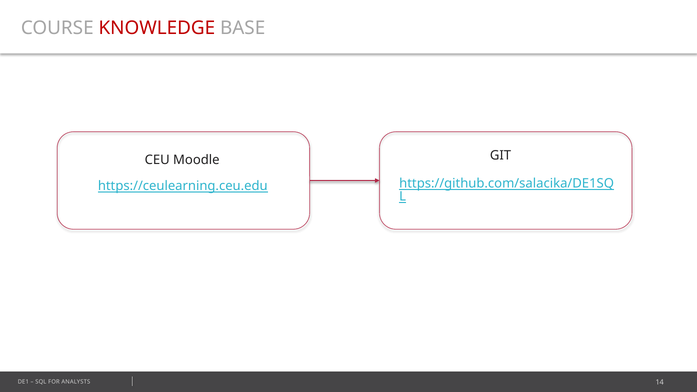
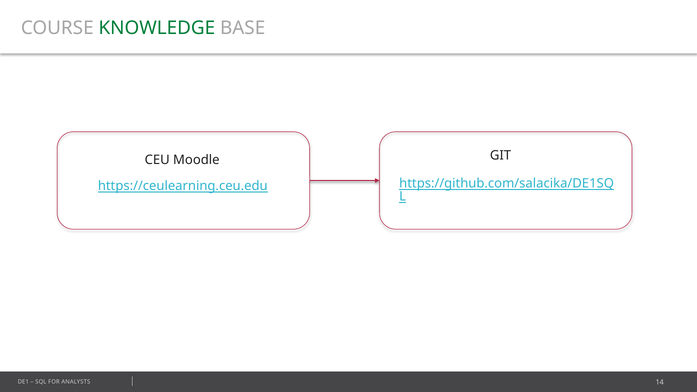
KNOWLEDGE colour: red -> green (157, 28)
